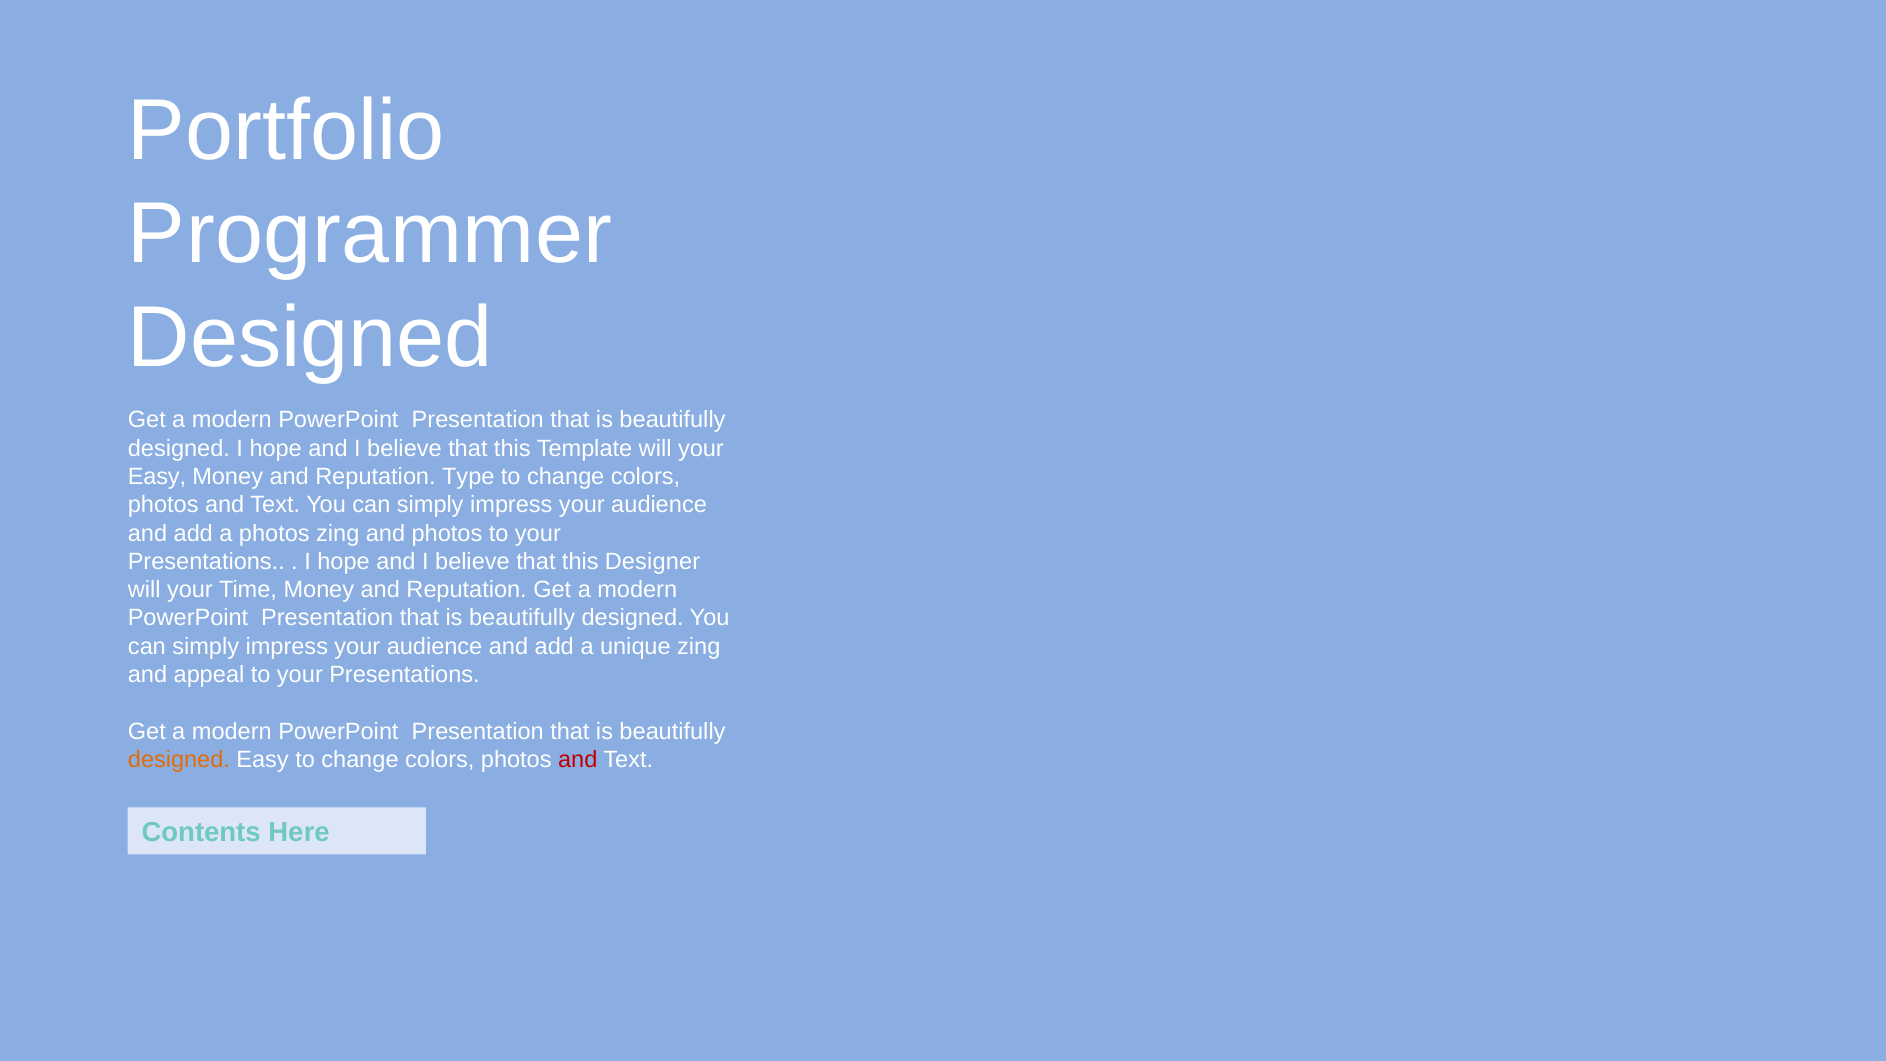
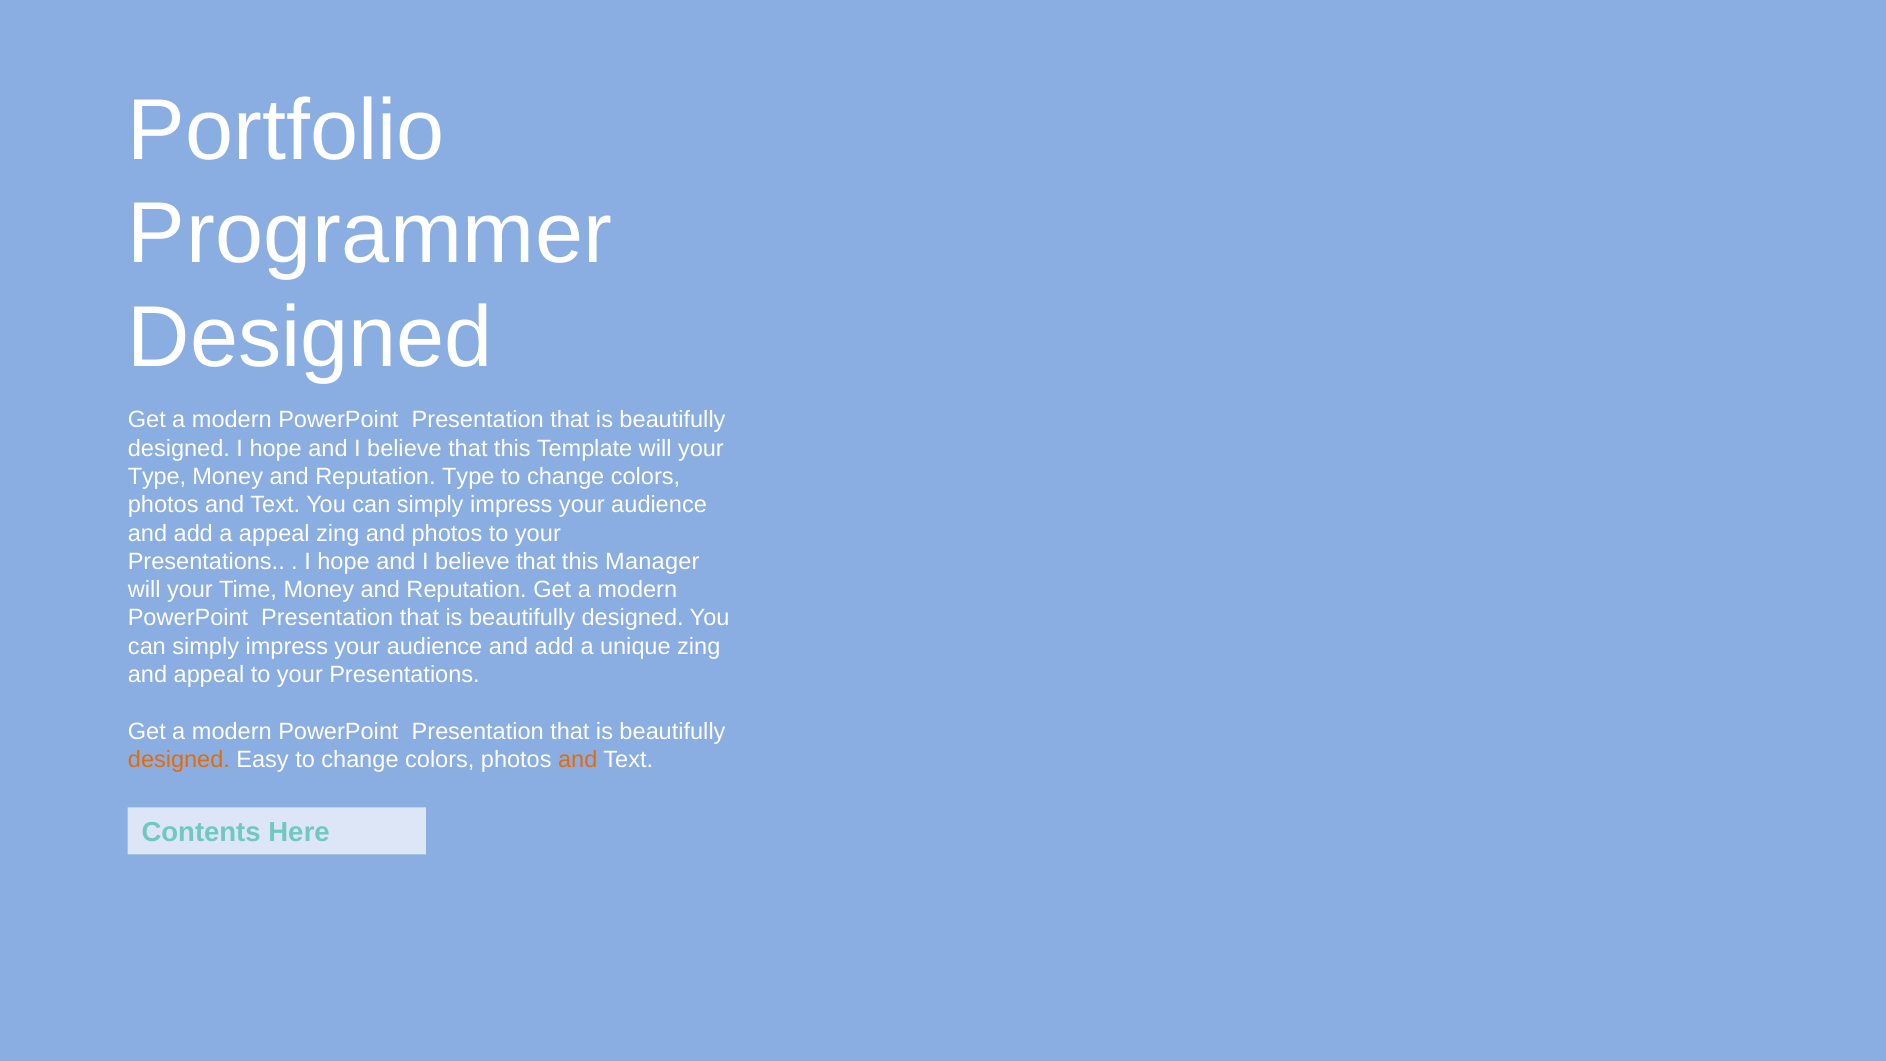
Easy: Easy -> Type (157, 477)
a photos: photos -> appeal (274, 533)
Designer: Designer -> Manager (652, 561)
and colour: red -> orange (578, 760)
